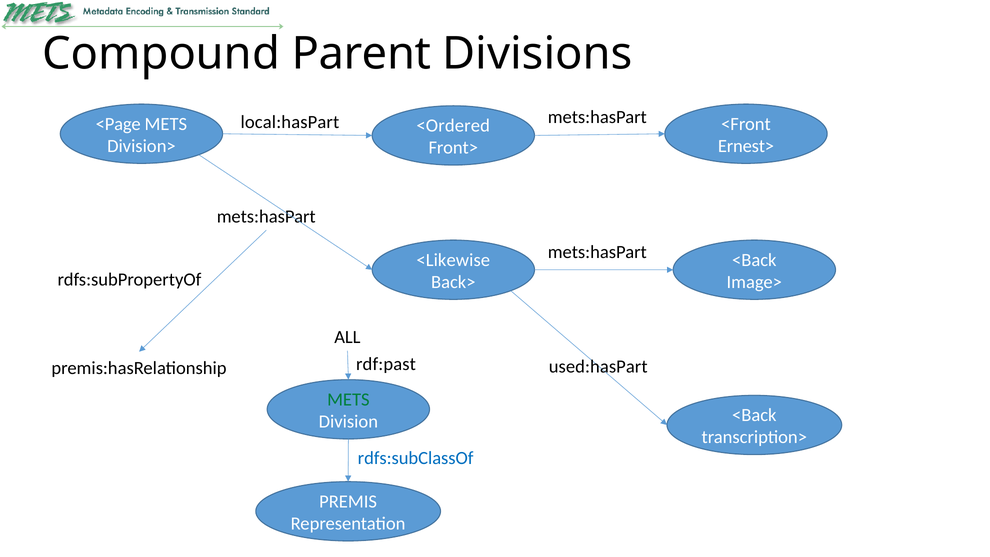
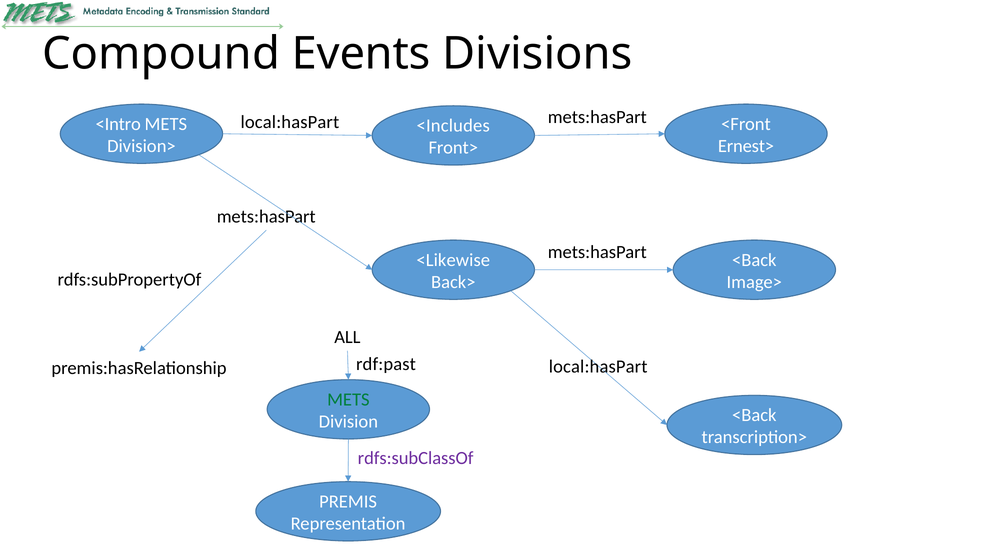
Parent: Parent -> Events (361, 54)
<Page: <Page -> <Intro (118, 124)
<Ordered: <Ordered -> <Includes (453, 126)
used:hasPart: used:hasPart -> local:hasPart (598, 367)
rdfs:subClassOf colour: blue -> purple (416, 458)
